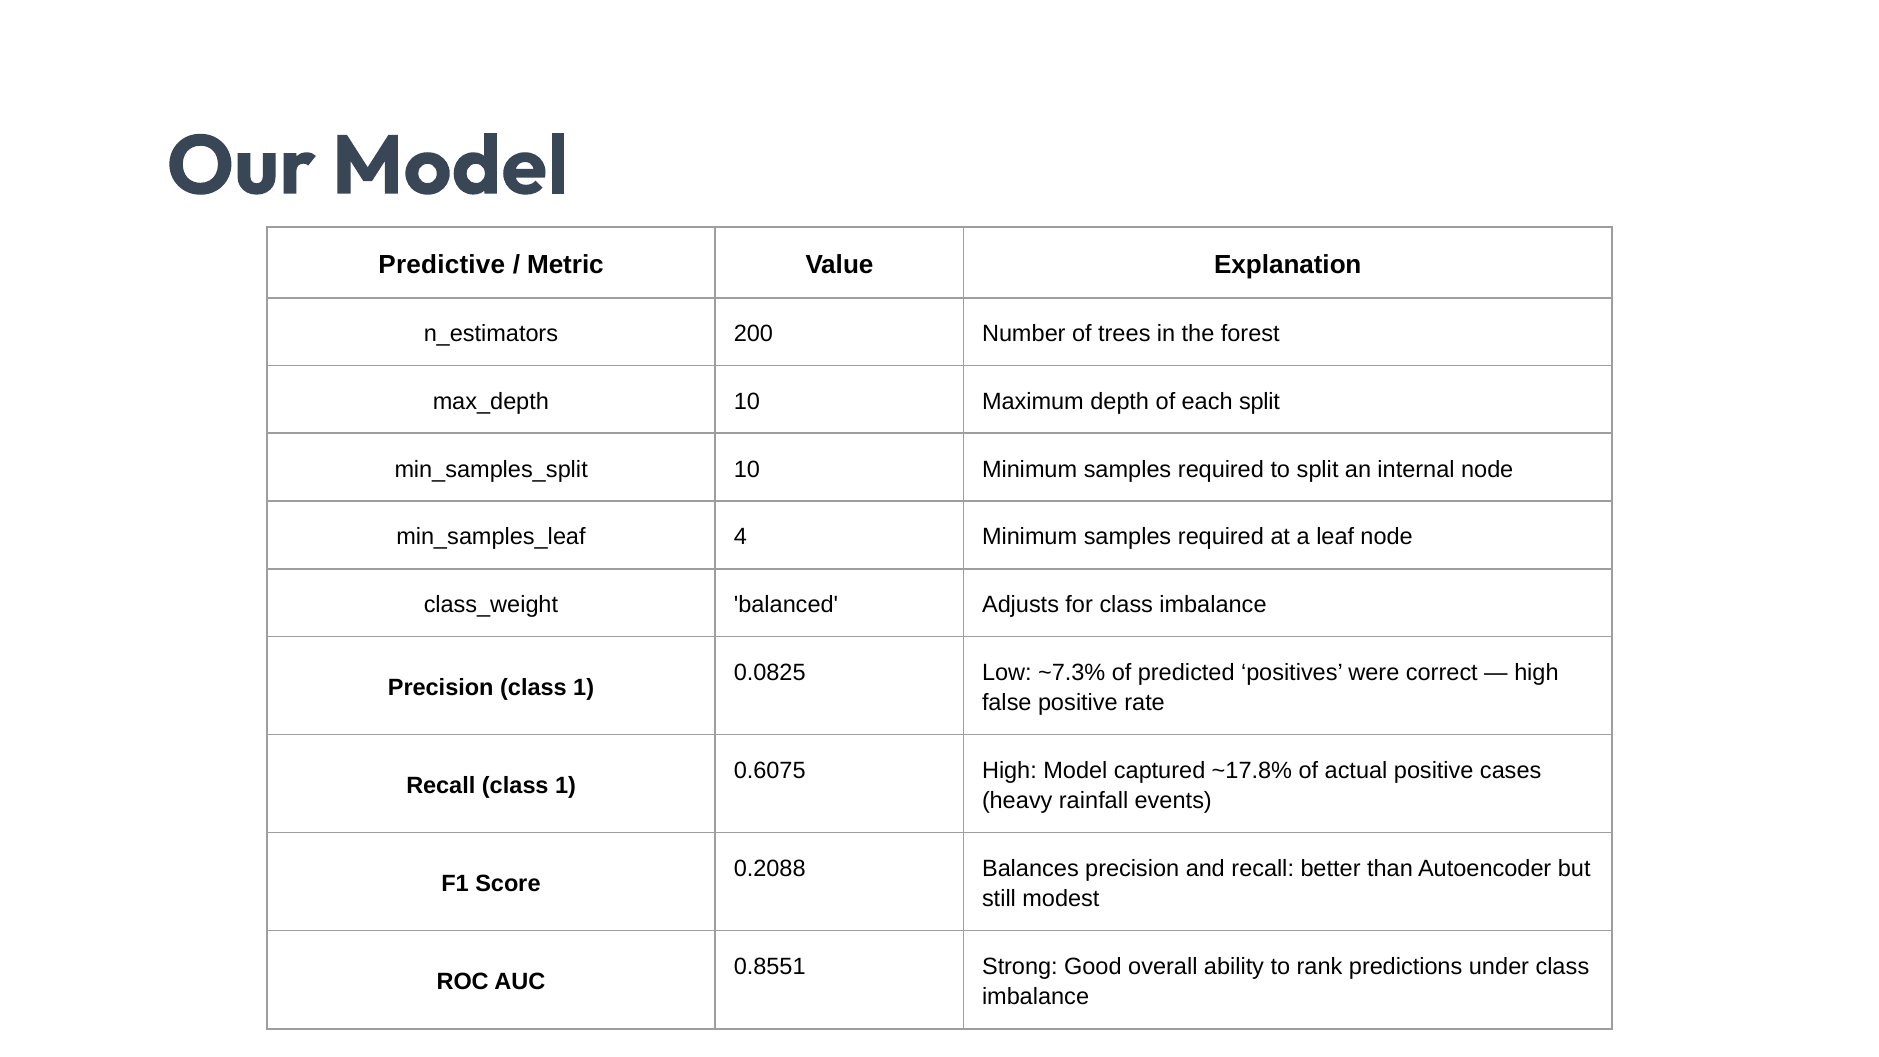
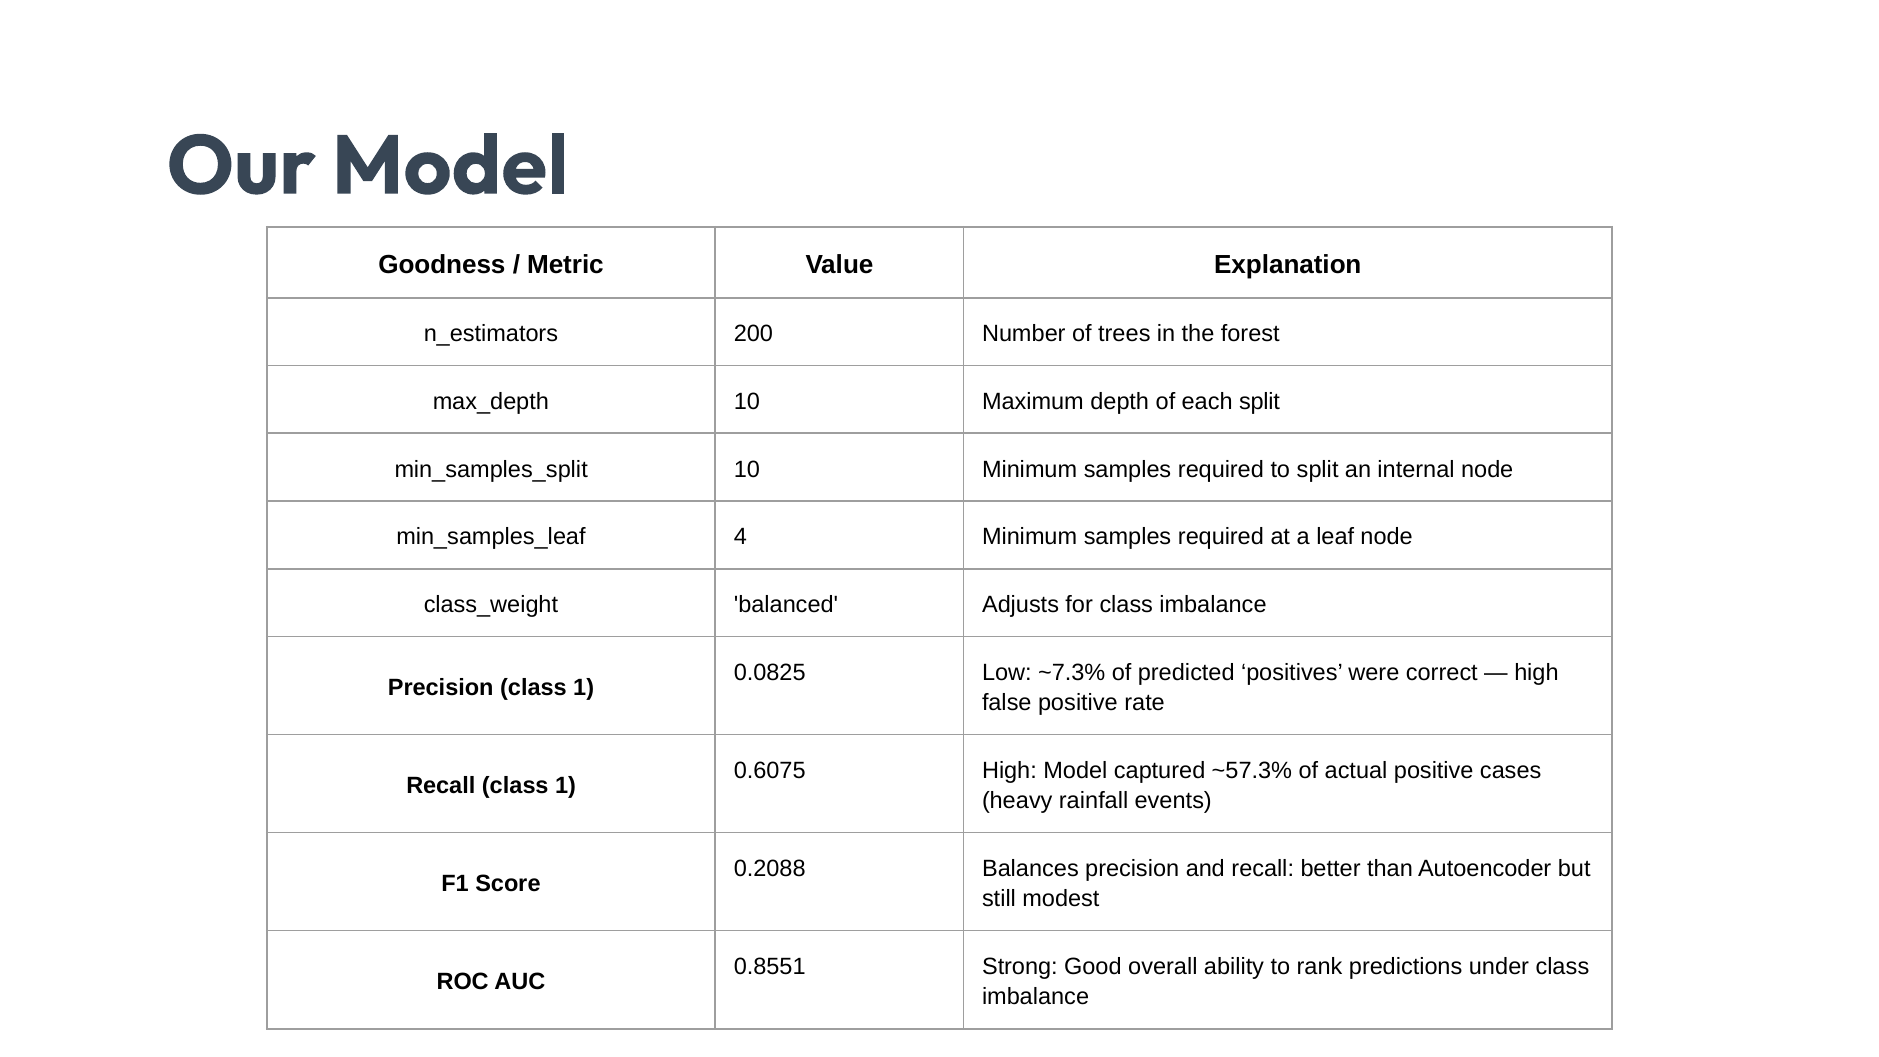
Predictive: Predictive -> Goodness (442, 265)
~17.8%: ~17.8% -> ~57.3% (1252, 771)
